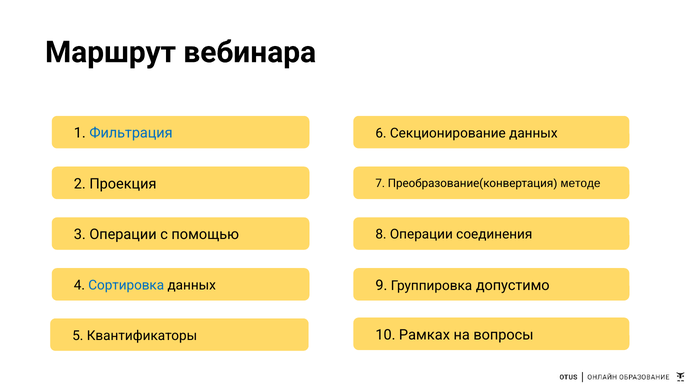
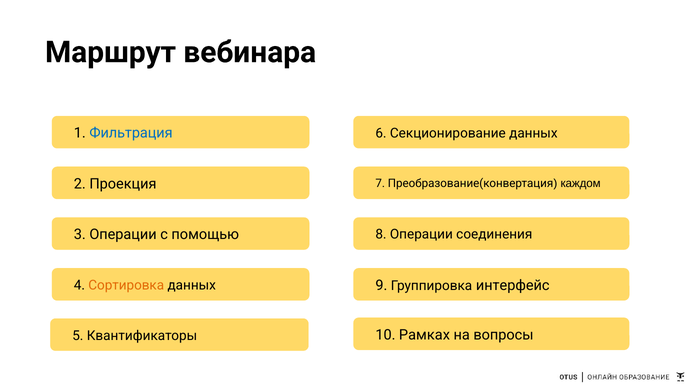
методе: методе -> каждом (581, 183)
допустимо: допустимо -> интерфейс (513, 285)
Сортировка colour: blue -> orange (126, 285)
